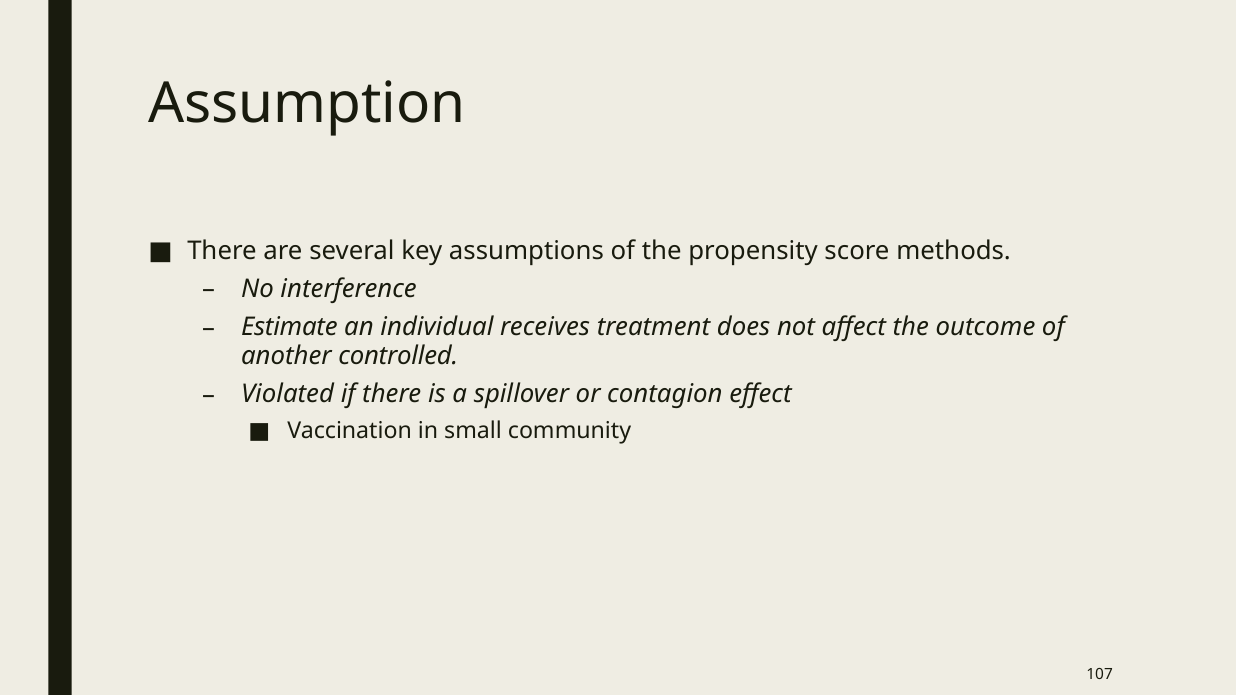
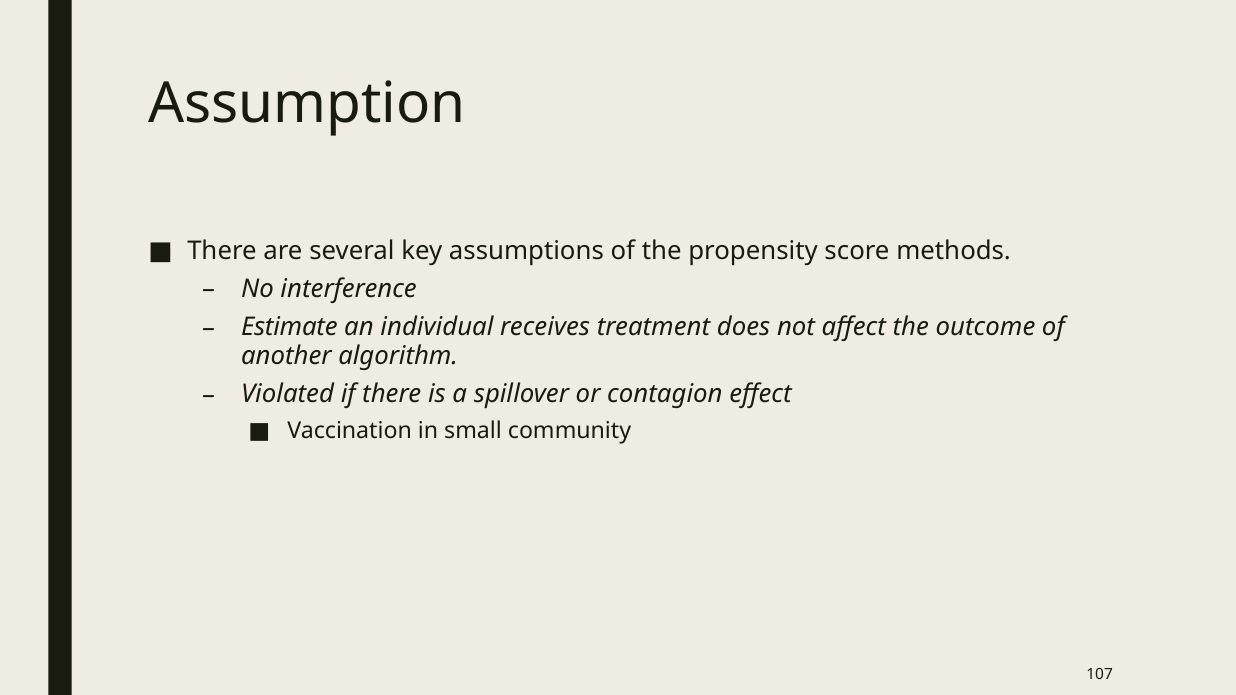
controlled: controlled -> algorithm (398, 356)
